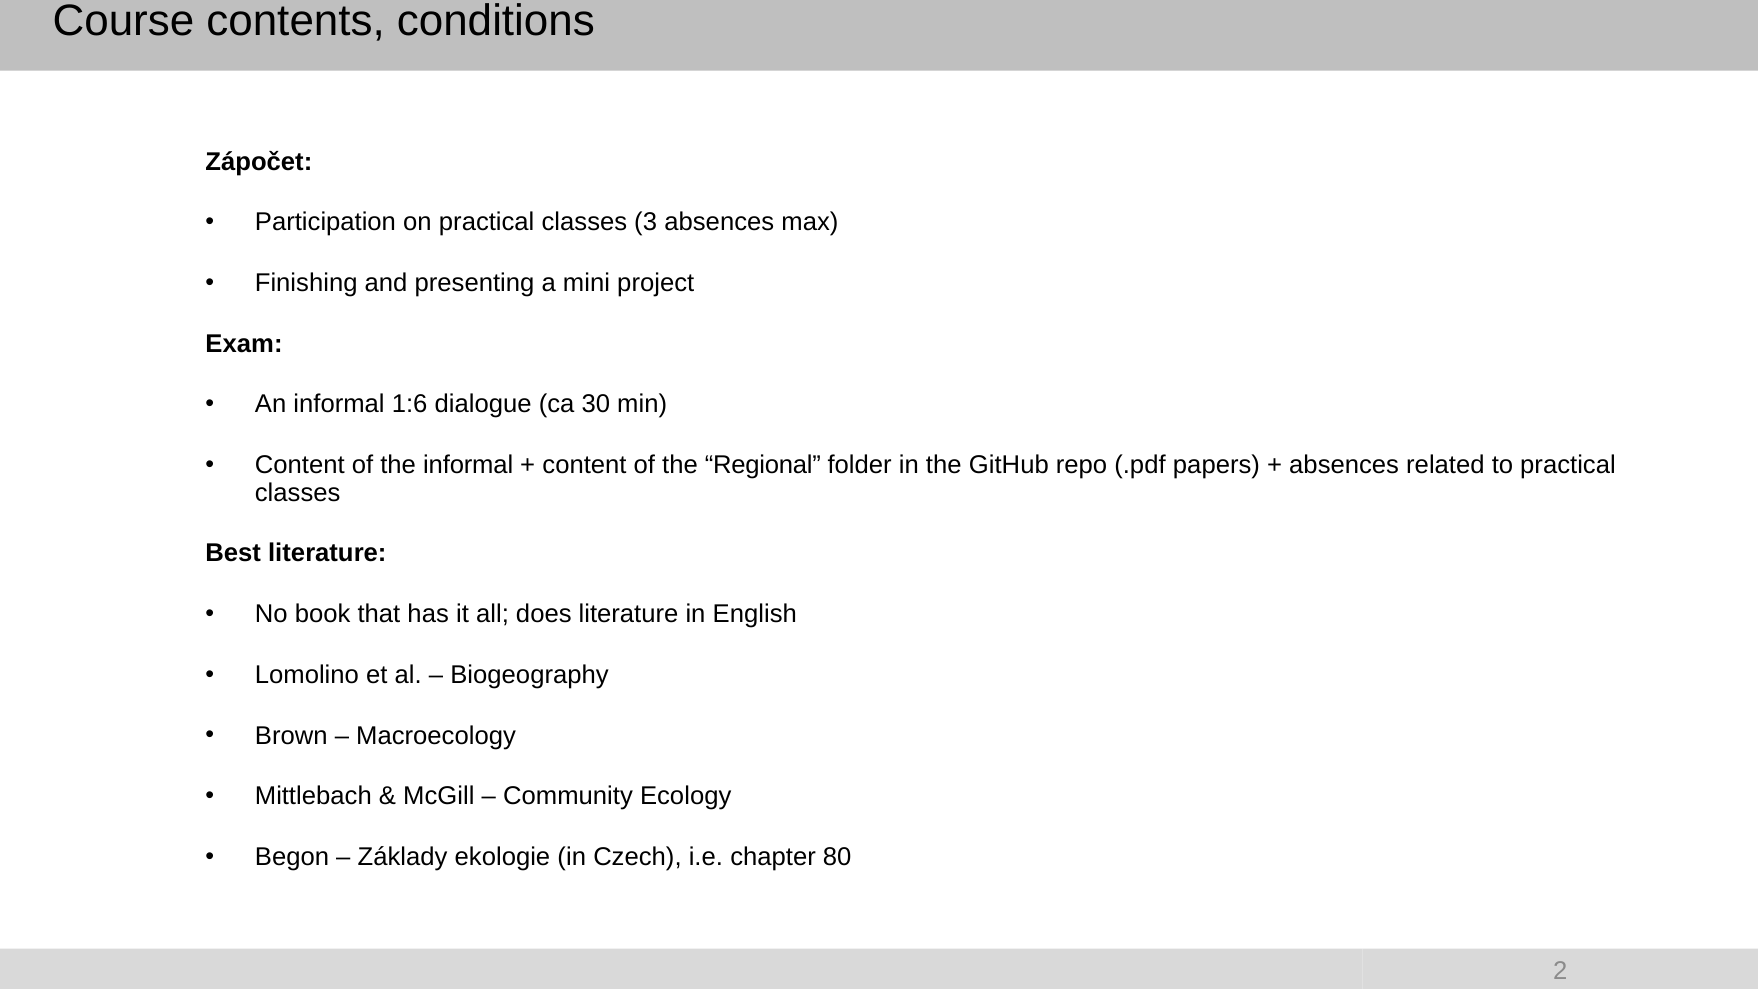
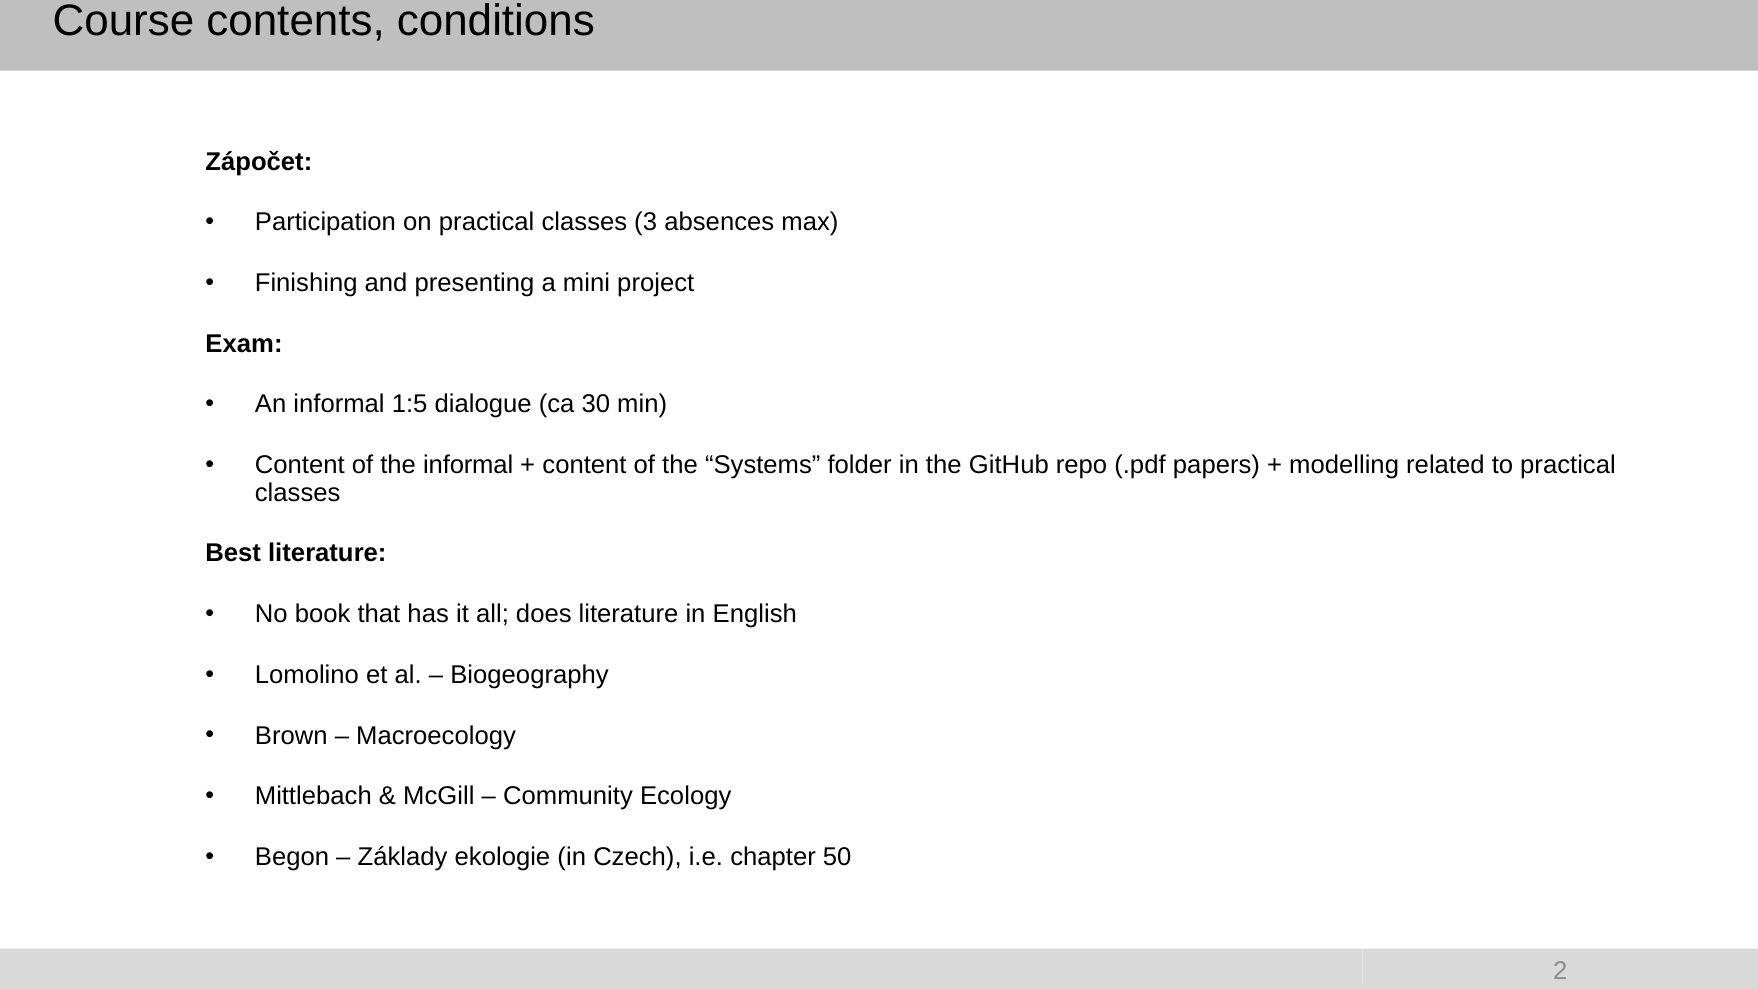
1:6: 1:6 -> 1:5 (410, 404)
Regional: Regional -> Systems (763, 465)
absences: absences -> modelling (1344, 465)
80: 80 -> 50 (837, 857)
